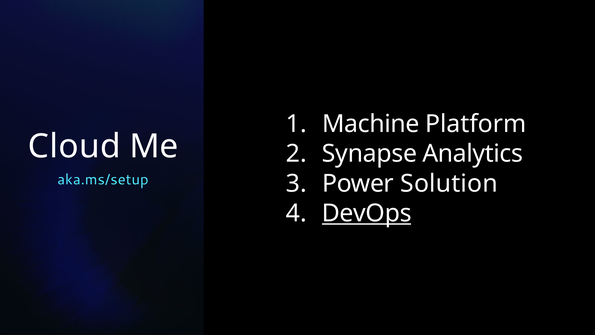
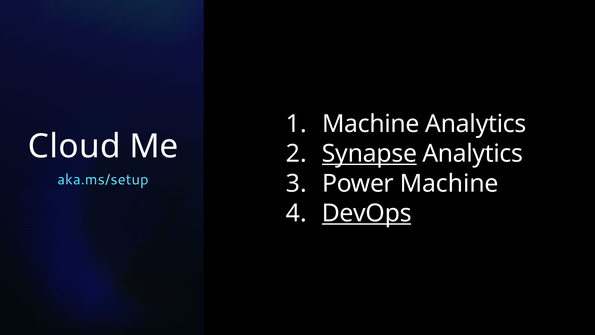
Machine Platform: Platform -> Analytics (476, 124)
Synapse underline: none -> present (369, 154)
Power Solution: Solution -> Machine (449, 183)
